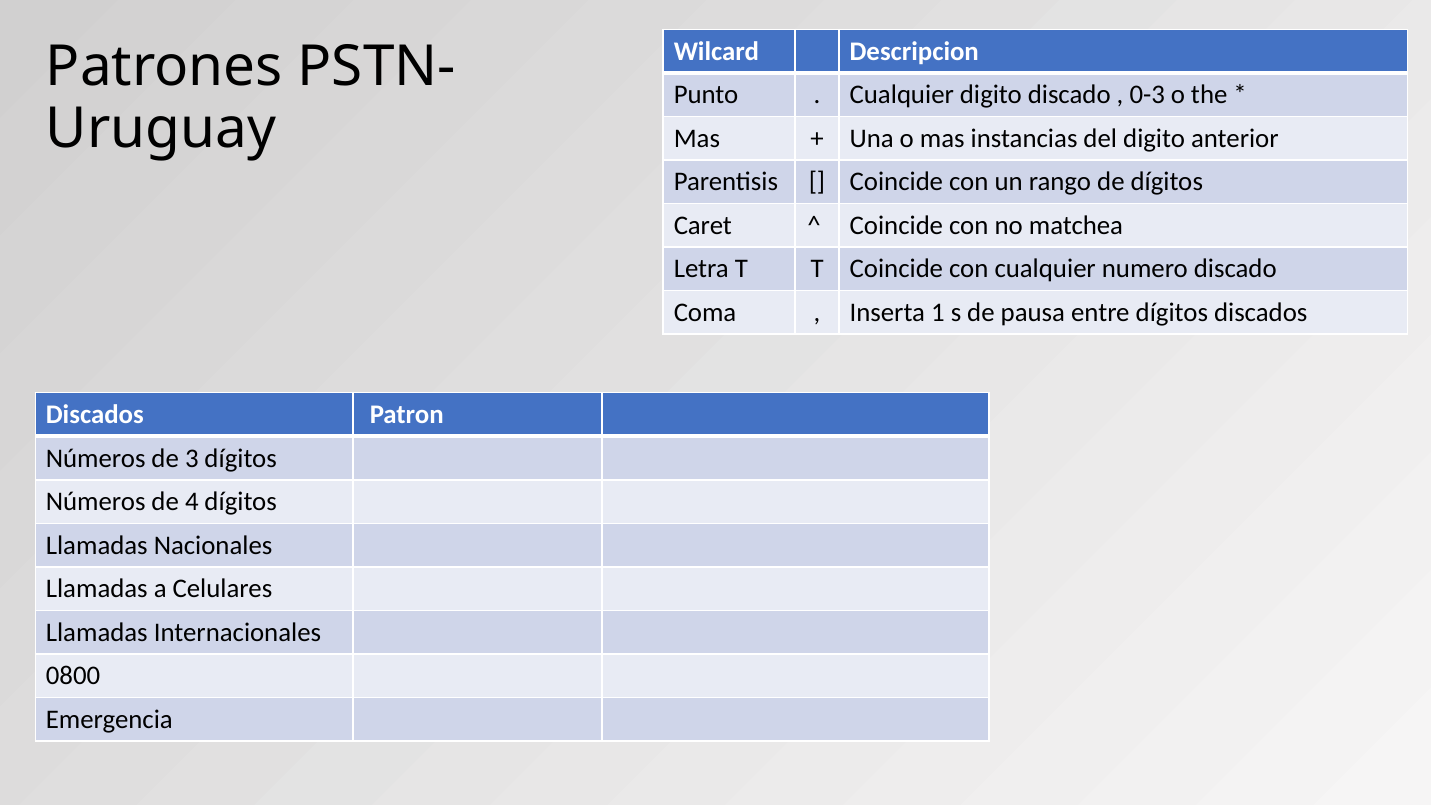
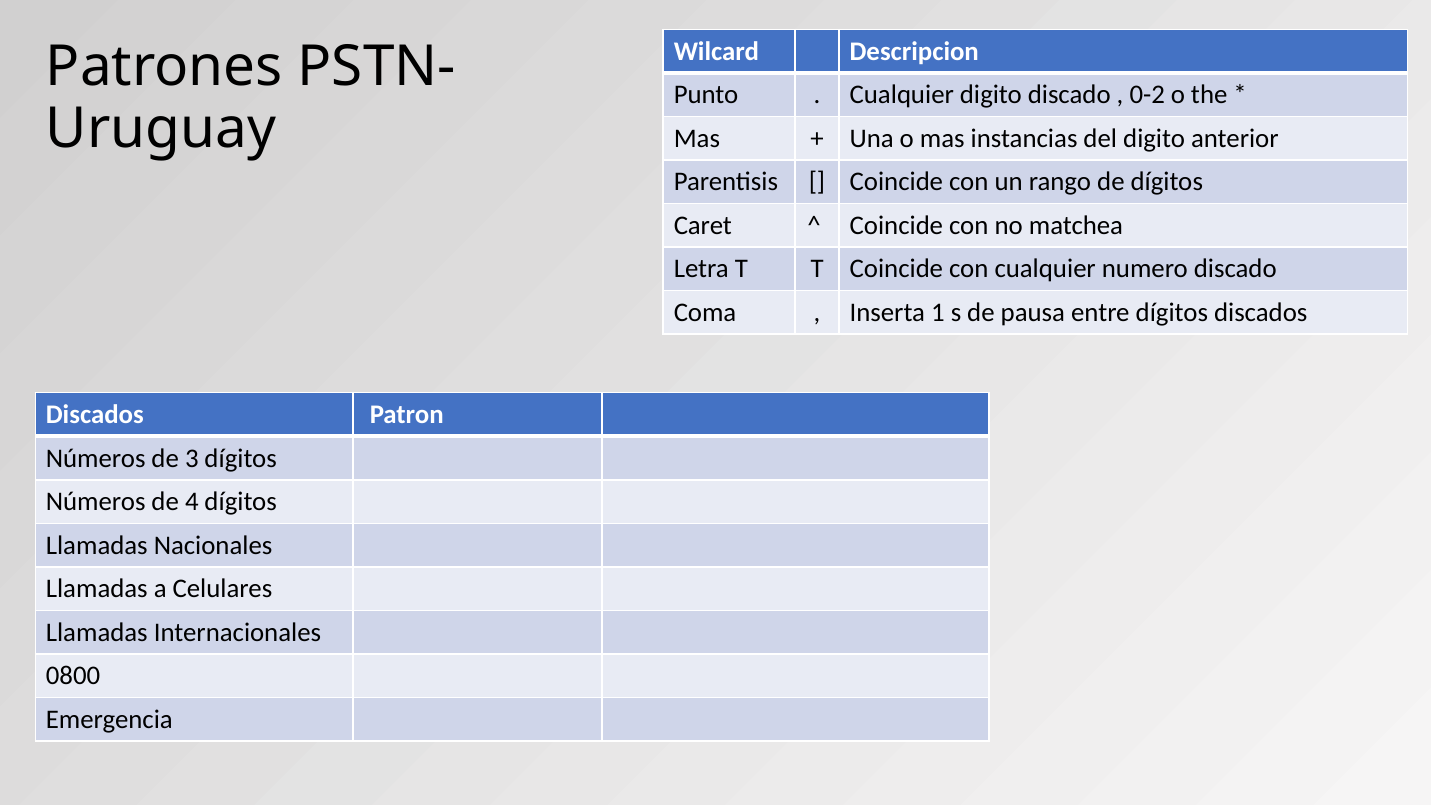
0-3: 0-3 -> 0-2 (1147, 95)
